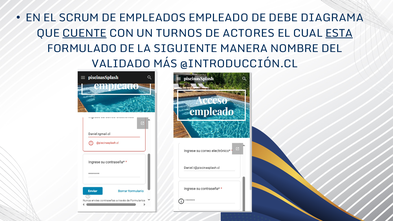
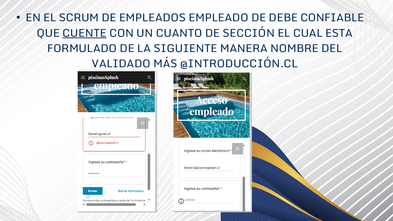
DIAGRAMA: DIAGRAMA -> CONFIABLE (332, 18)
TURNOS: TURNOS -> CUANTO (179, 33)
ACTORES: ACTORES -> SECCIÓN (249, 33)
ESTA underline: present -> none (339, 33)
